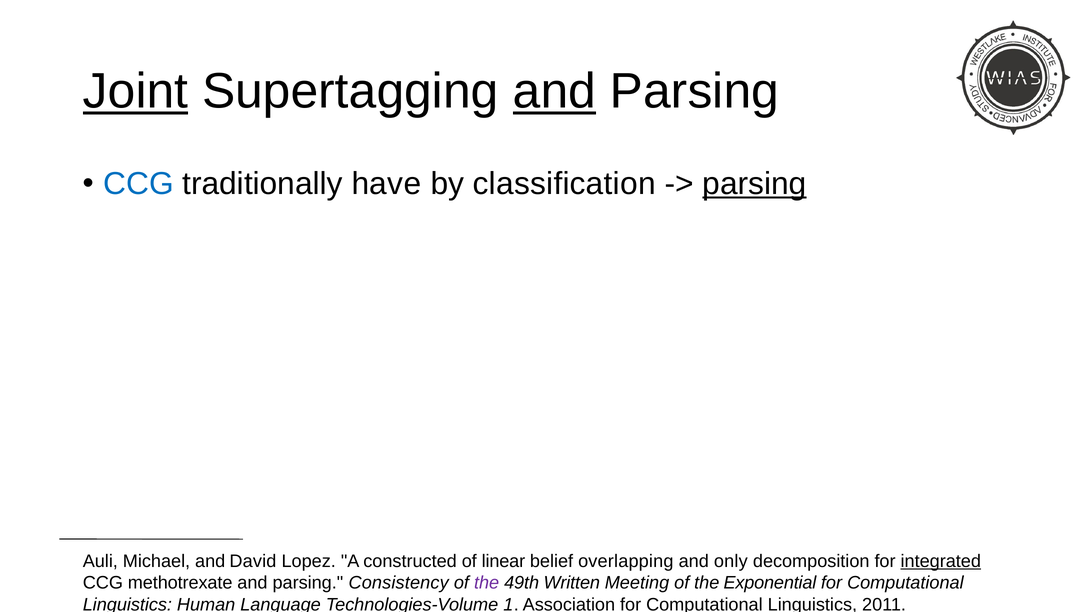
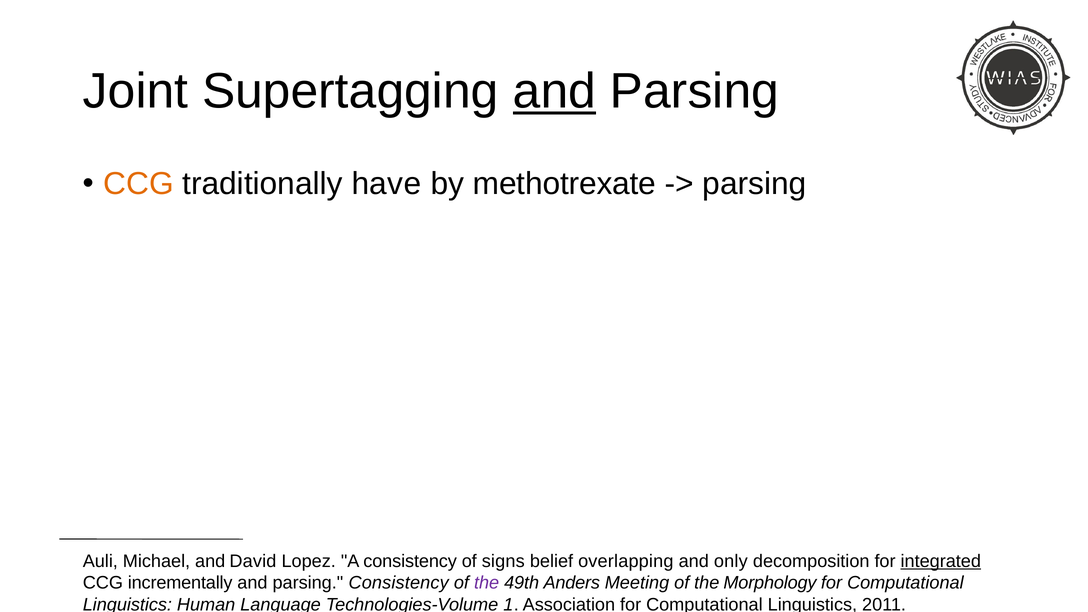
Joint underline: present -> none (136, 91)
CCG colour: blue -> orange (139, 184)
classification: classification -> methotrexate (564, 184)
parsing underline: present -> none (754, 184)
A constructed: constructed -> consistency (410, 561)
linear: linear -> signs (503, 561)
methotrexate: methotrexate -> incrementally (180, 583)
Written: Written -> Anders (572, 583)
Exponential: Exponential -> Morphology (770, 583)
